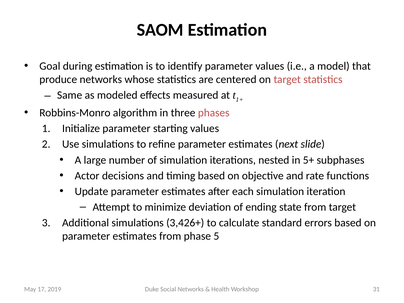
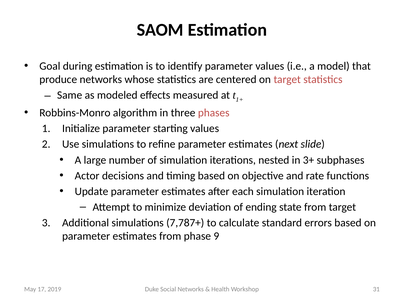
5+: 5+ -> 3+ (308, 160)
3,426+: 3,426+ -> 7,787+ (185, 223)
5: 5 -> 9 (216, 236)
